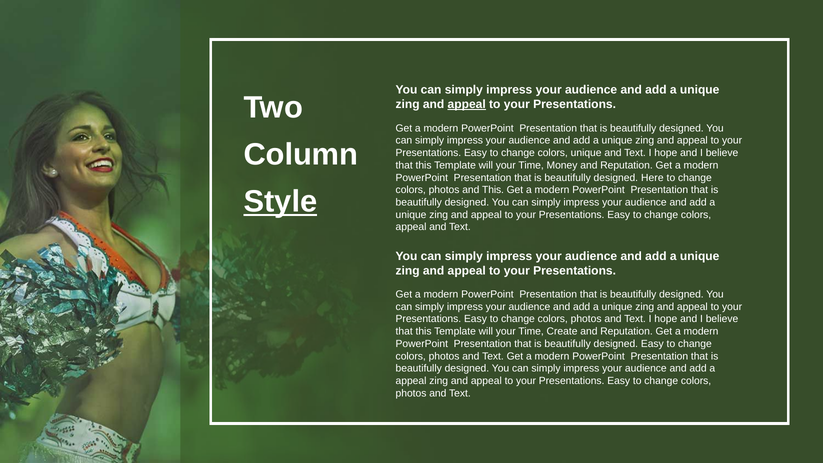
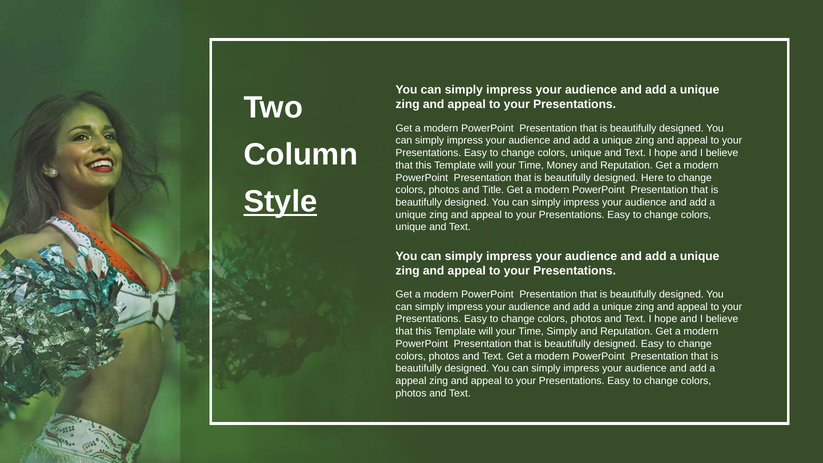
appeal underline: present -> none (467, 104)
and This: This -> Title (493, 190)
appeal: appeal -> unique (411, 227)
Time Create: Create -> Simply (562, 331)
